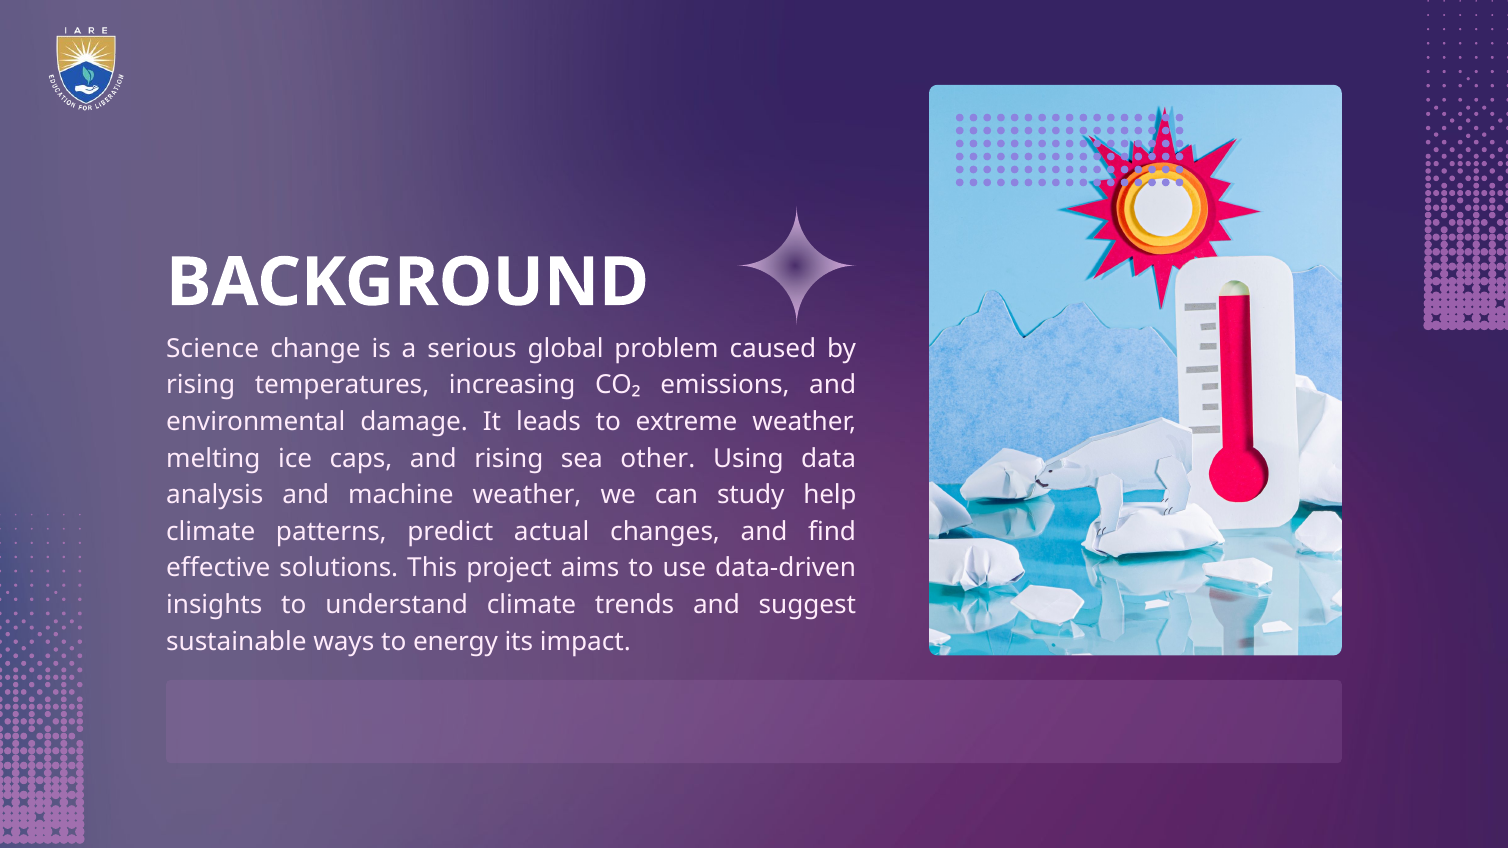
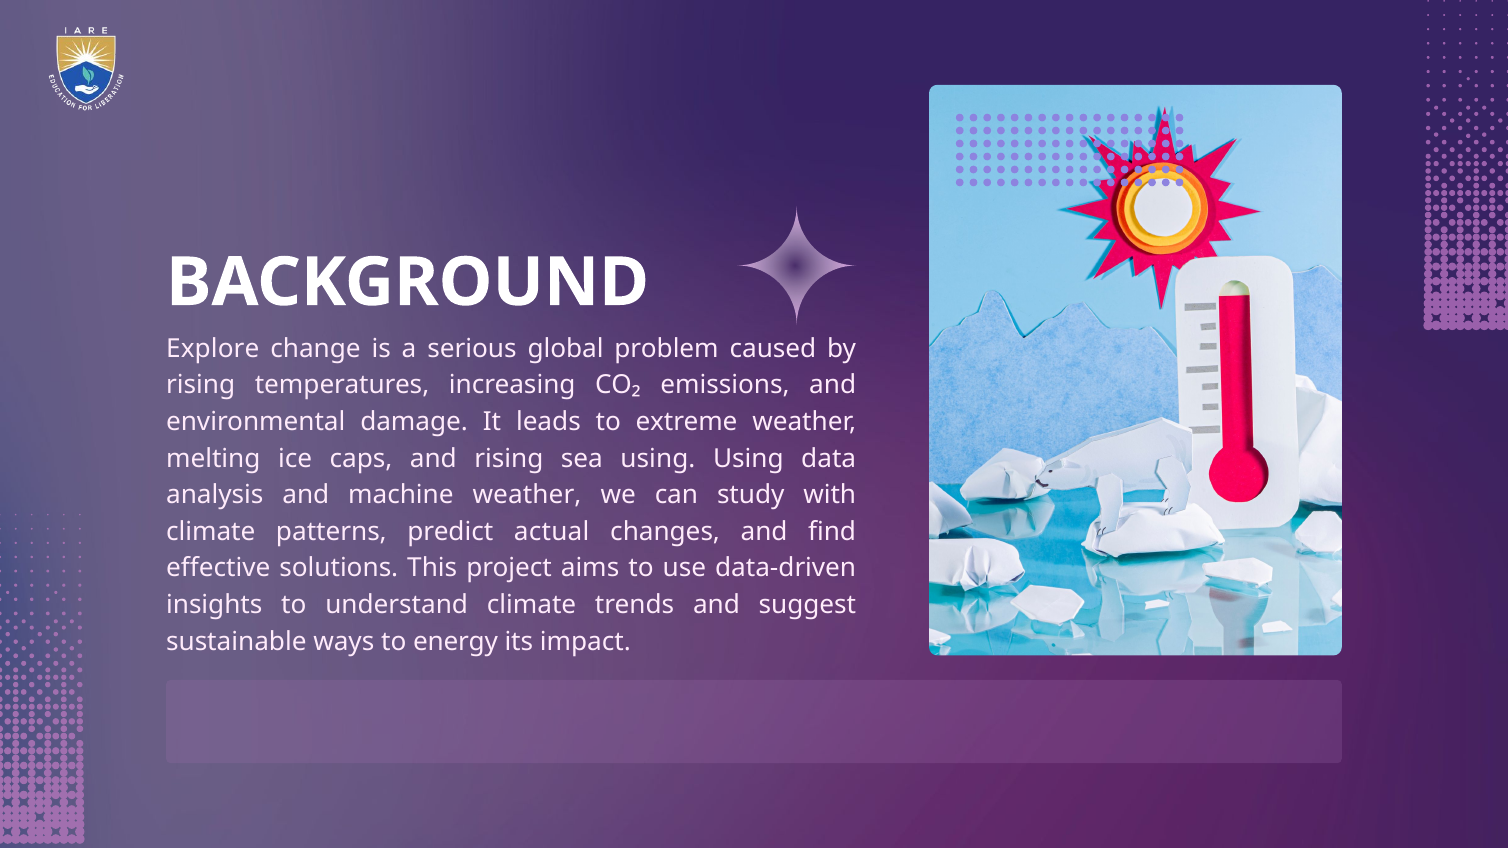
Science: Science -> Explore (213, 349)
sea other: other -> using (658, 459)
help: help -> with (830, 495)
